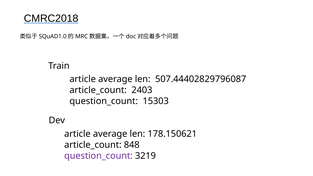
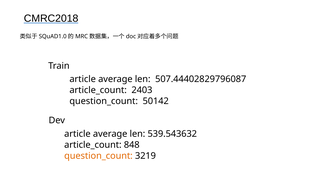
15303: 15303 -> 50142 (156, 101)
178.150621: 178.150621 -> 539.543632 (172, 134)
question_count colour: purple -> orange (98, 156)
